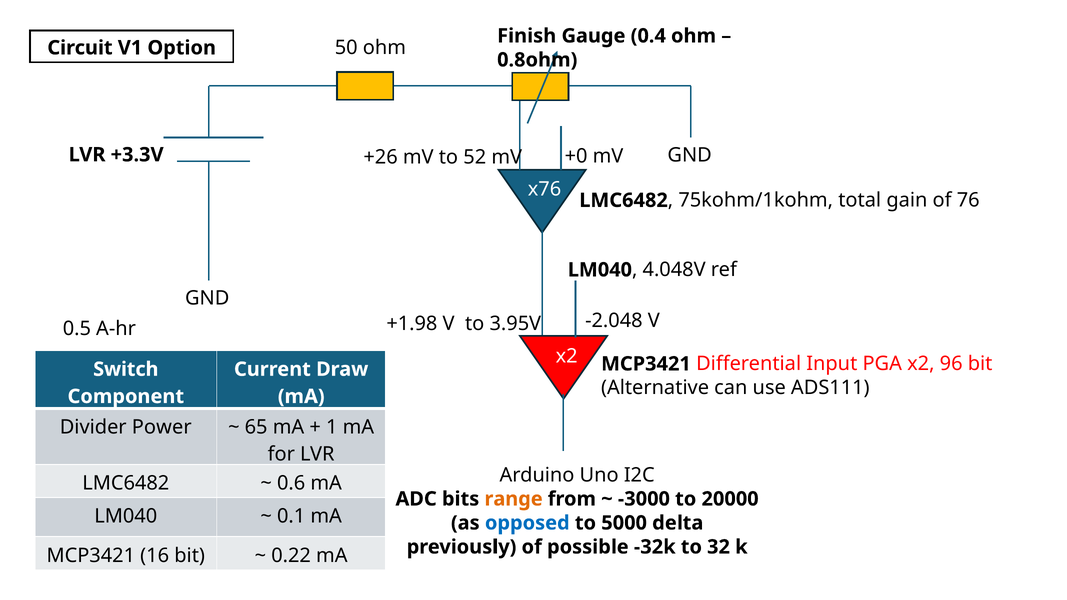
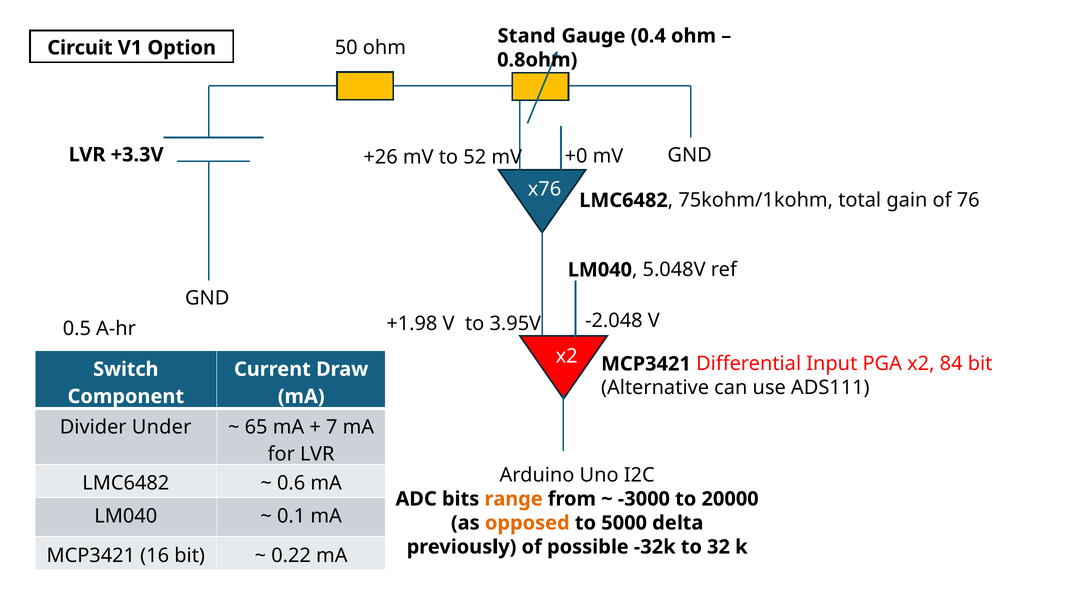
Finish: Finish -> Stand (527, 36)
4.048V: 4.048V -> 5.048V (674, 270)
96: 96 -> 84 (951, 364)
Power: Power -> Under (162, 427)
1: 1 -> 7 (332, 427)
opposed colour: blue -> orange (527, 523)
